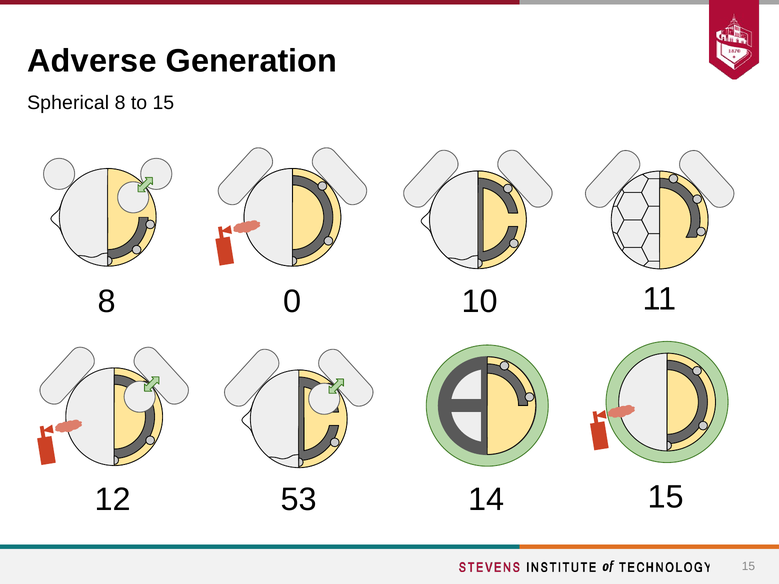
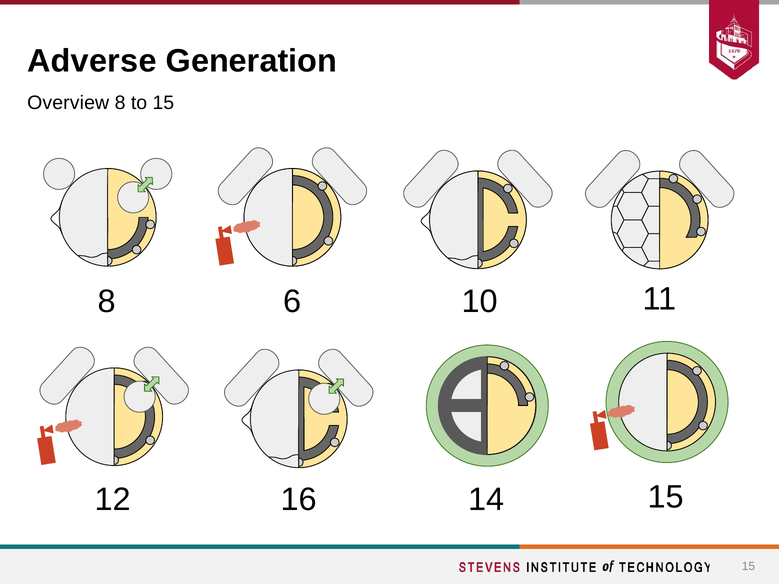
Spherical: Spherical -> Overview (68, 103)
0: 0 -> 6 (292, 302)
53: 53 -> 16 (299, 500)
